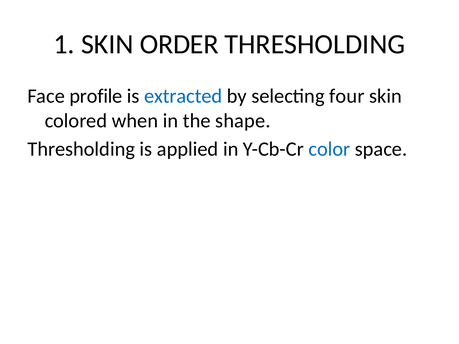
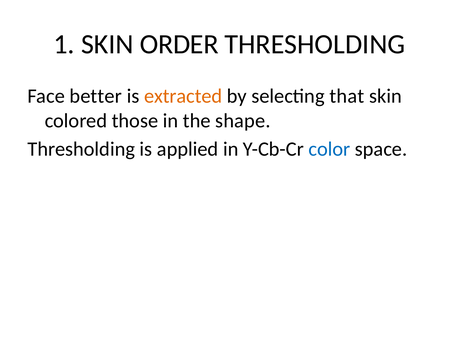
profile: profile -> better (96, 96)
extracted colour: blue -> orange (183, 96)
four: four -> that (347, 96)
when: when -> those (135, 121)
